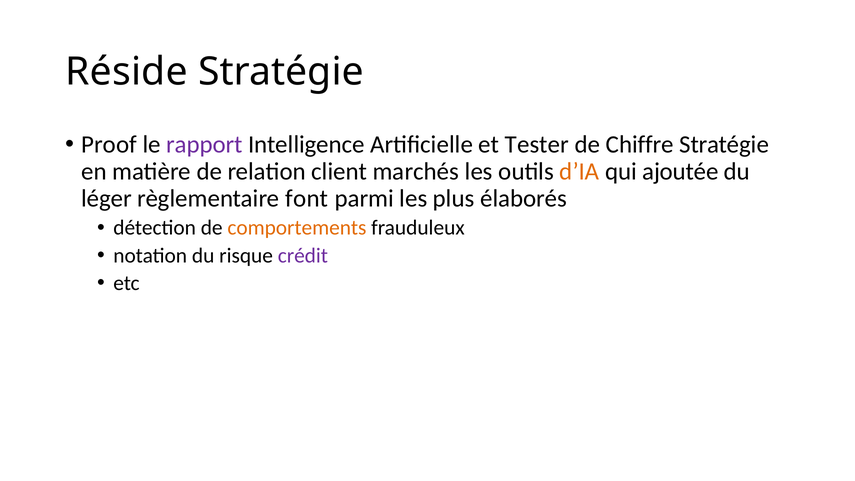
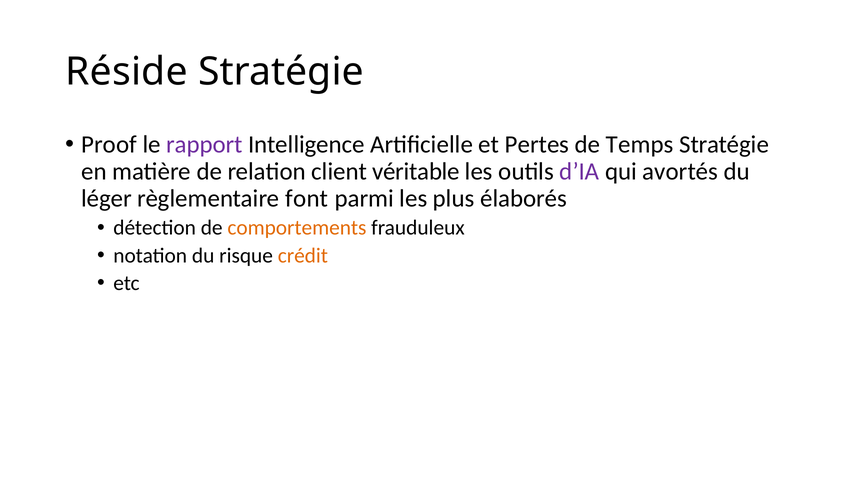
Tester: Tester -> Pertes (537, 145)
Chiffre: Chiffre -> Temps (640, 145)
marchés: marchés -> véritable (416, 171)
d’IA colour: orange -> purple (579, 171)
ajoutée: ajoutée -> avortés (680, 171)
crédit colour: purple -> orange (303, 255)
